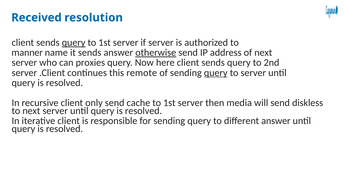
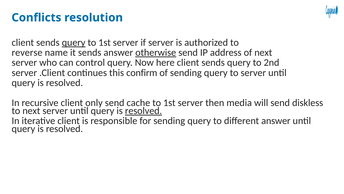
Received: Received -> Conflicts (36, 18)
manner: manner -> reverse (27, 52)
proxies: proxies -> control (90, 62)
remote: remote -> confirm (142, 73)
query underline: present -> none (216, 73)
resolved underline: none -> present (144, 111)
